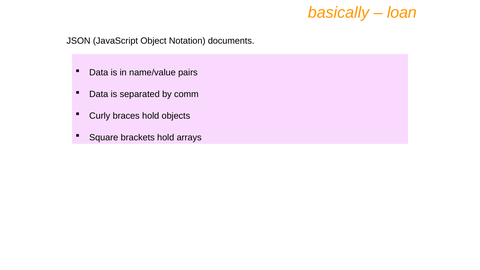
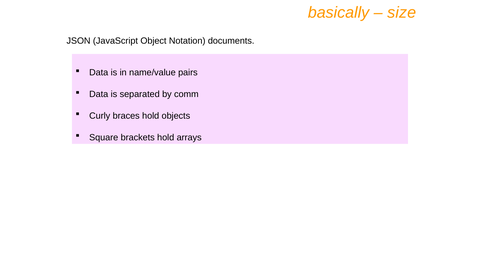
loan: loan -> size (402, 12)
